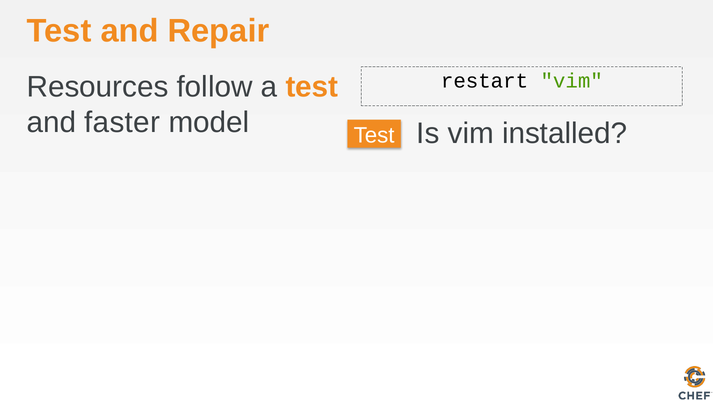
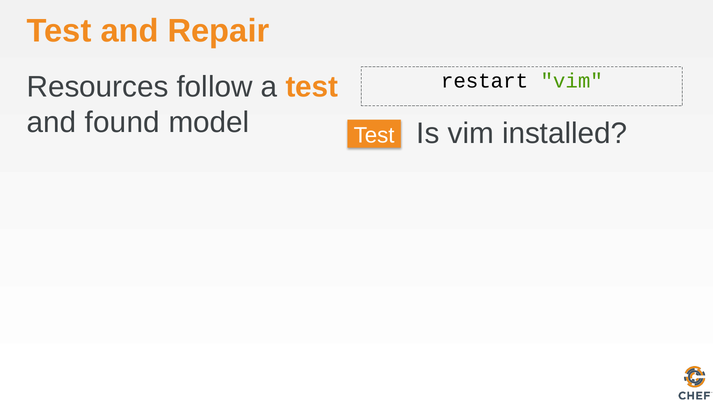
faster: faster -> found (122, 122)
